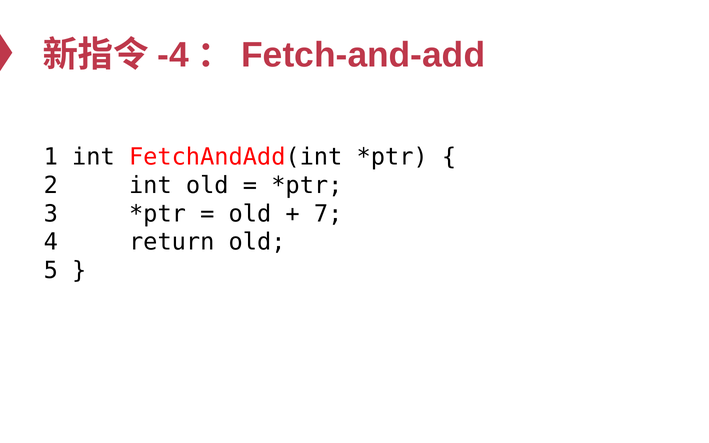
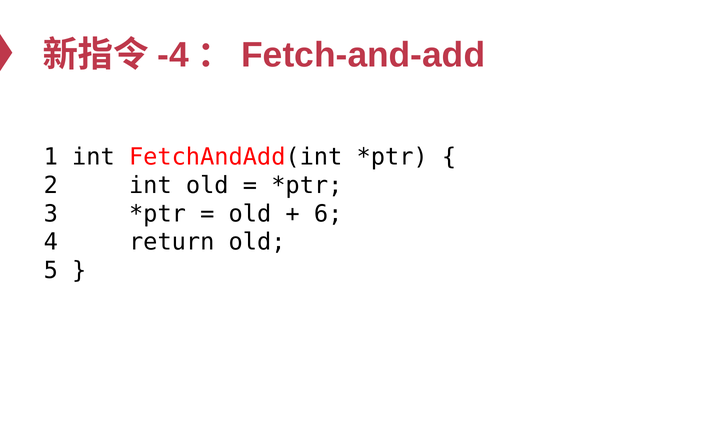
7: 7 -> 6 (328, 214)
